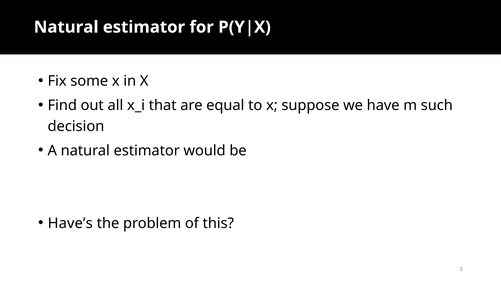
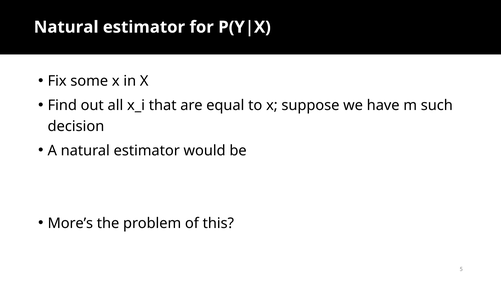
Have’s: Have’s -> More’s (70, 223)
